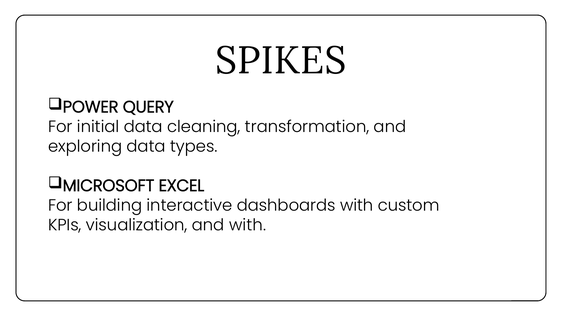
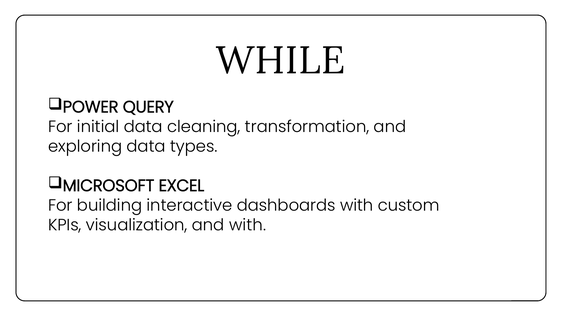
SPIKES: SPIKES -> WHILE (281, 61)
